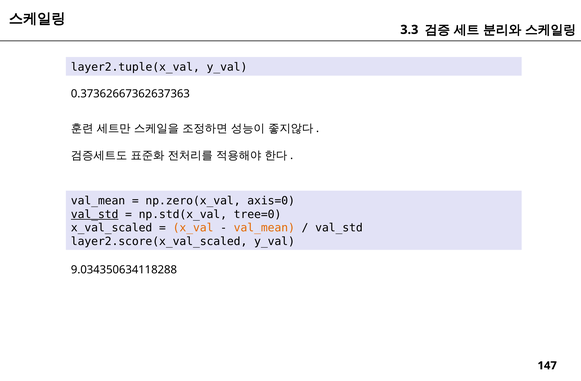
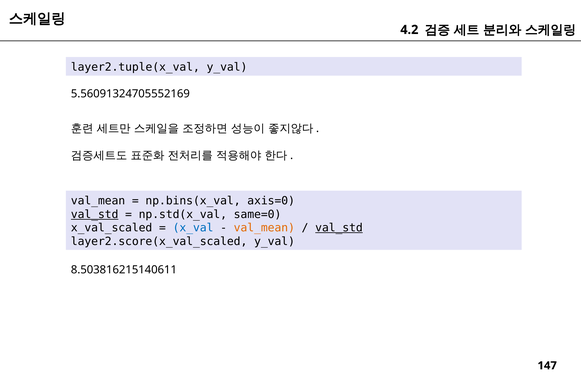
3.3: 3.3 -> 4.2 (409, 30)
0.37362667362637363: 0.37362667362637363 -> 5.56091324705552169 (130, 94)
np.zero(x_val: np.zero(x_val -> np.bins(x_val (193, 201)
tree=0: tree=0 -> same=0 (258, 215)
x_val colour: orange -> blue (193, 228)
val_std underline: none -> present (339, 228)
9.034350634118288: 9.034350634118288 -> 8.503816215140611 (124, 270)
